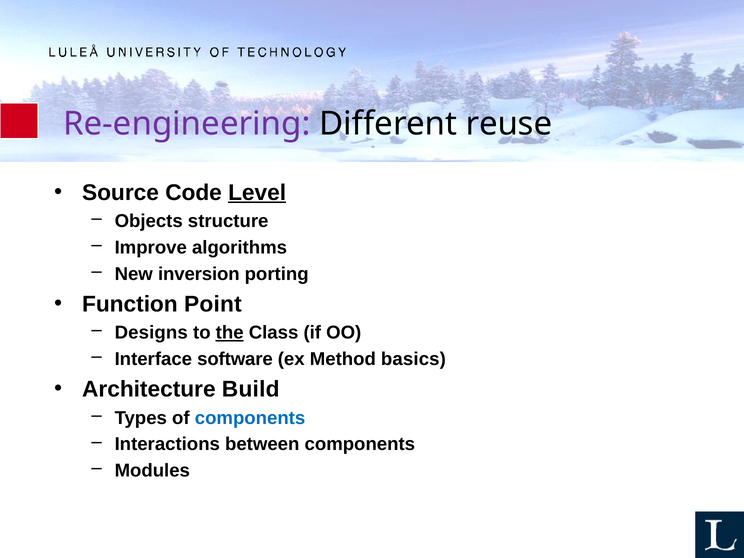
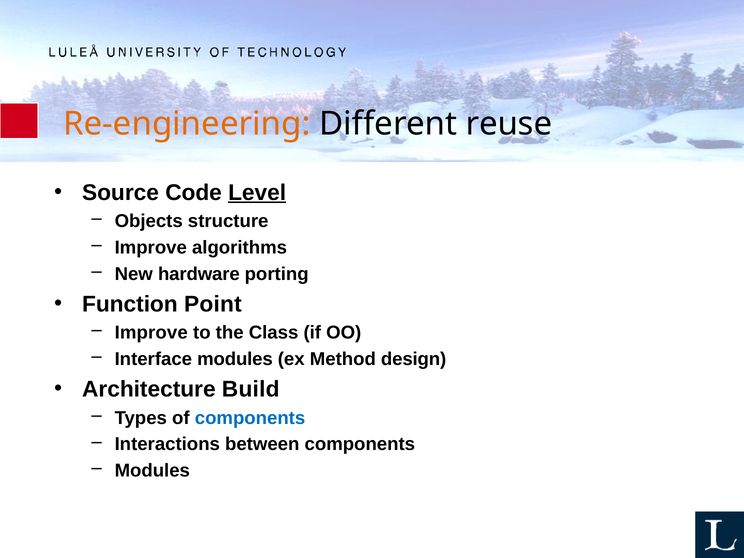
Re-engineering colour: purple -> orange (187, 124)
inversion: inversion -> hardware (199, 274)
Designs: Designs -> Improve (151, 333)
the underline: present -> none (230, 333)
Interface software: software -> modules (235, 359)
basics: basics -> design (414, 359)
